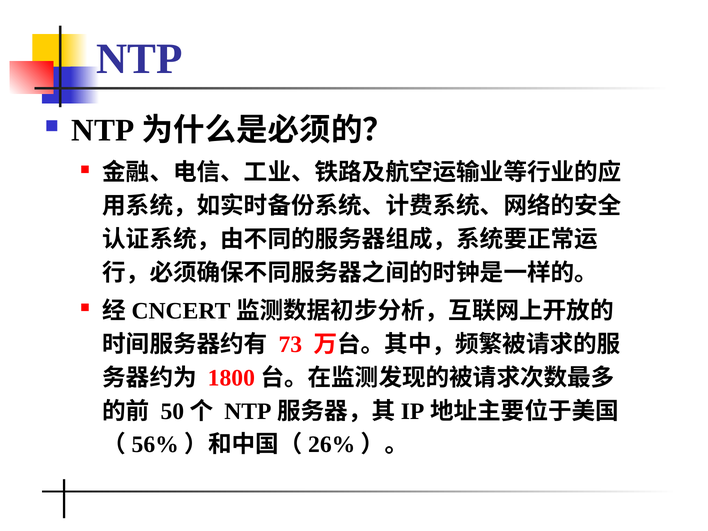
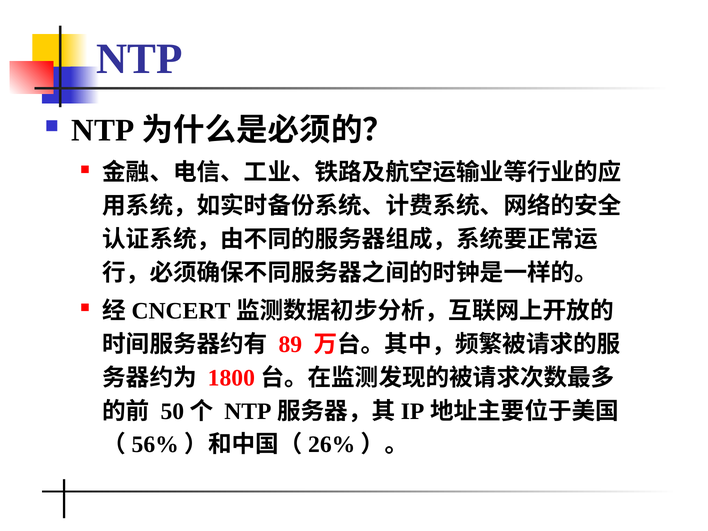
73: 73 -> 89 (290, 344)
